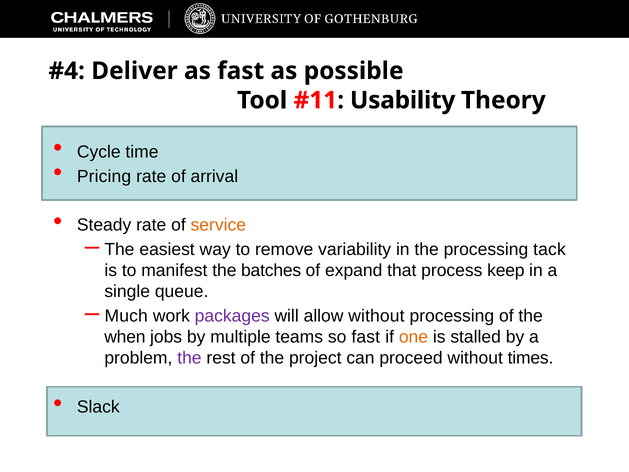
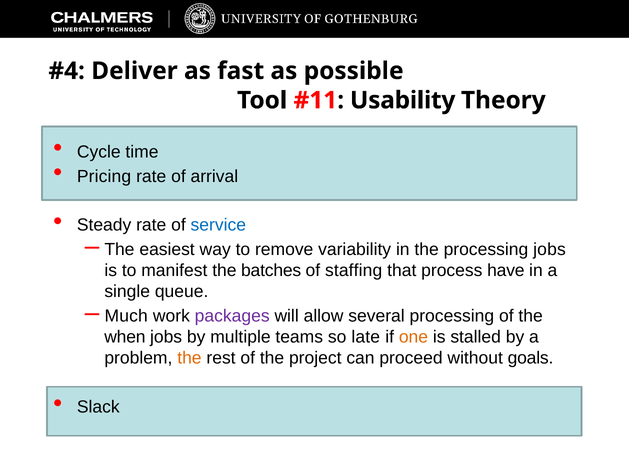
service colour: orange -> blue (218, 225)
processing tack: tack -> jobs (549, 250)
expand: expand -> staffing (354, 271)
keep: keep -> have (506, 271)
allow without: without -> several (377, 316)
so fast: fast -> late (366, 337)
the colour: purple -> orange (189, 358)
times: times -> goals (531, 358)
